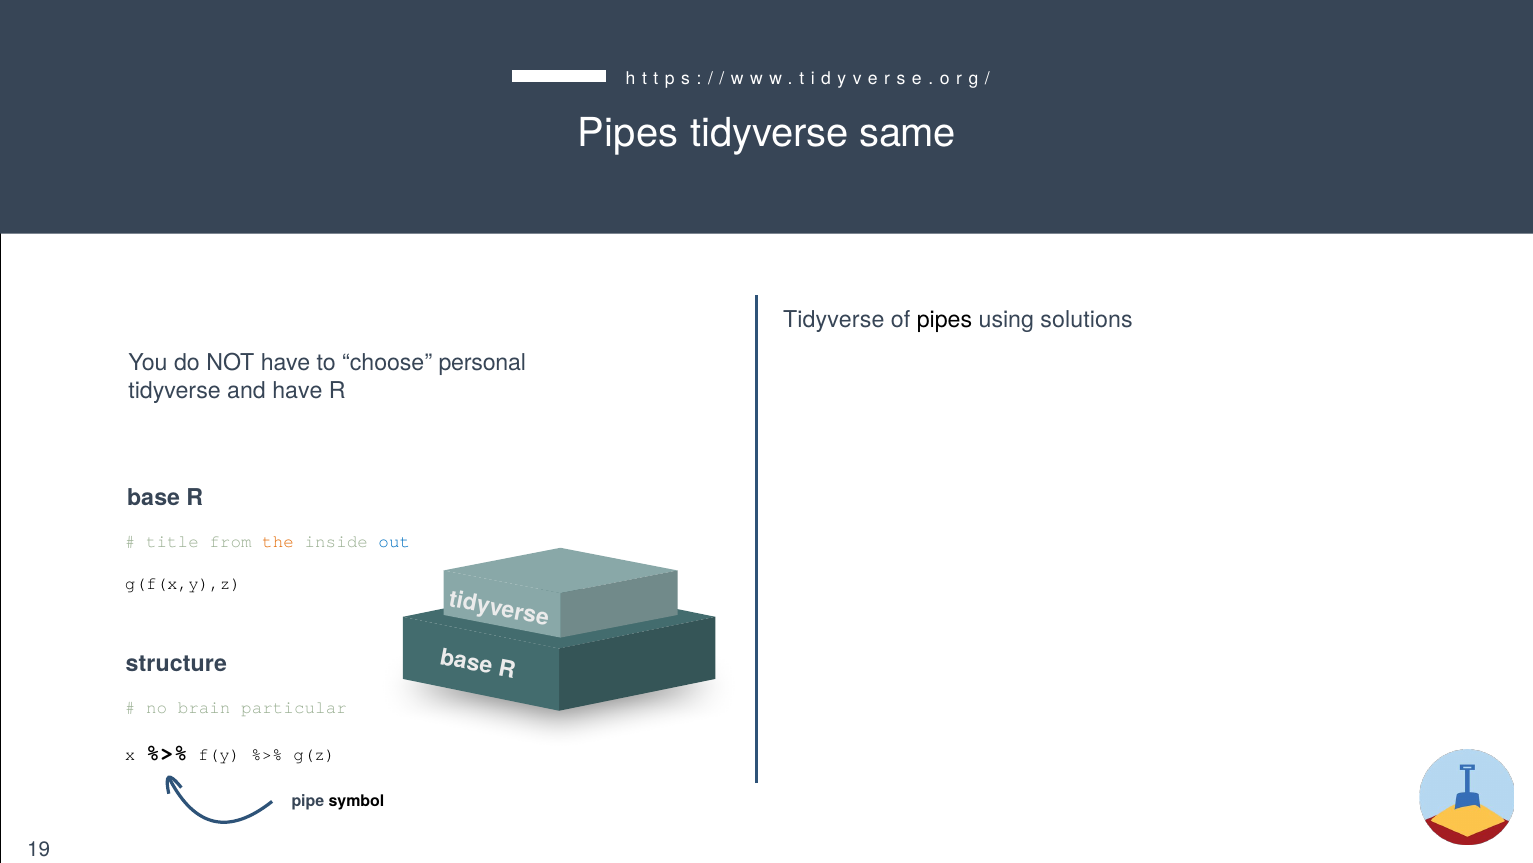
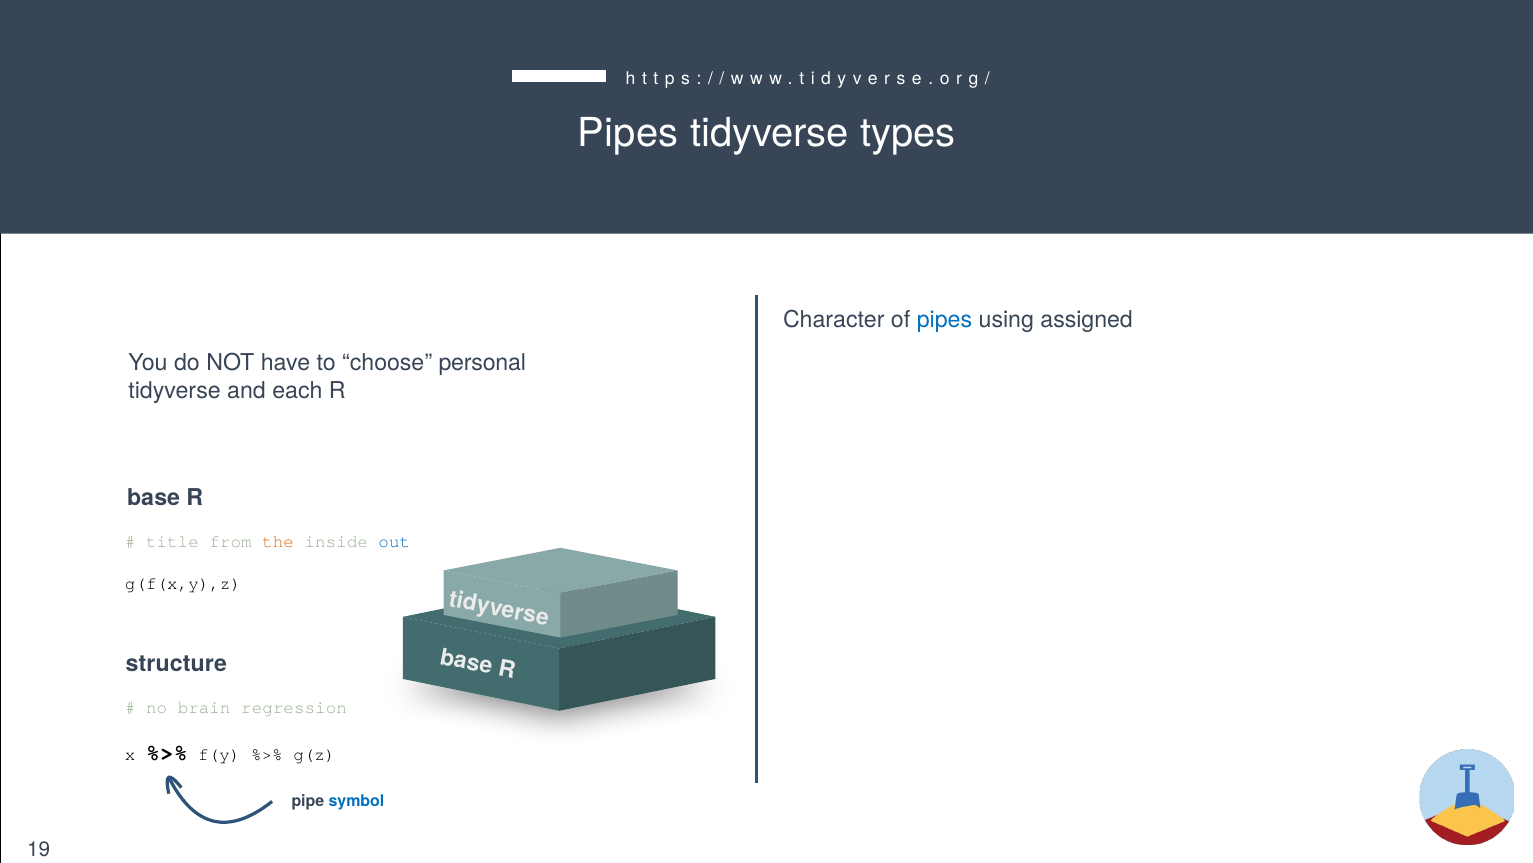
same: same -> types (908, 133)
Tidyverse: Tidyverse -> Character (834, 319)
pipes colour: black -> blue (945, 319)
solutions: solutions -> assigned (1087, 319)
and have: have -> each (297, 390)
particular: particular -> regression (294, 707)
symbol colour: black -> blue (356, 800)
